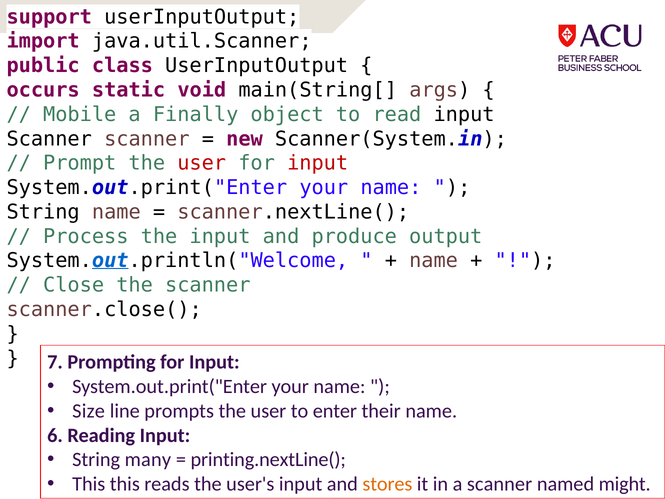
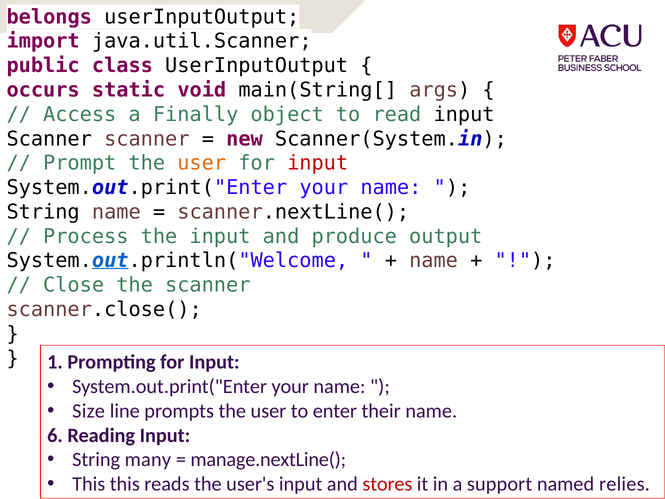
support: support -> belongs (49, 17)
Mobile: Mobile -> Access (80, 114)
user colour: red -> orange (202, 163)
7: 7 -> 1 (55, 362)
printing.nextLine(: printing.nextLine( -> manage.nextLine( (268, 460)
stores colour: orange -> red (387, 484)
a scanner: scanner -> support (500, 484)
might: might -> relies (624, 484)
